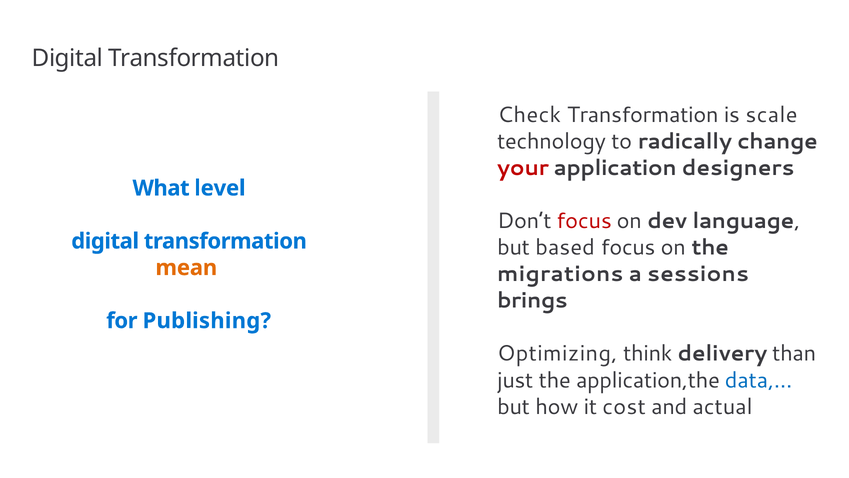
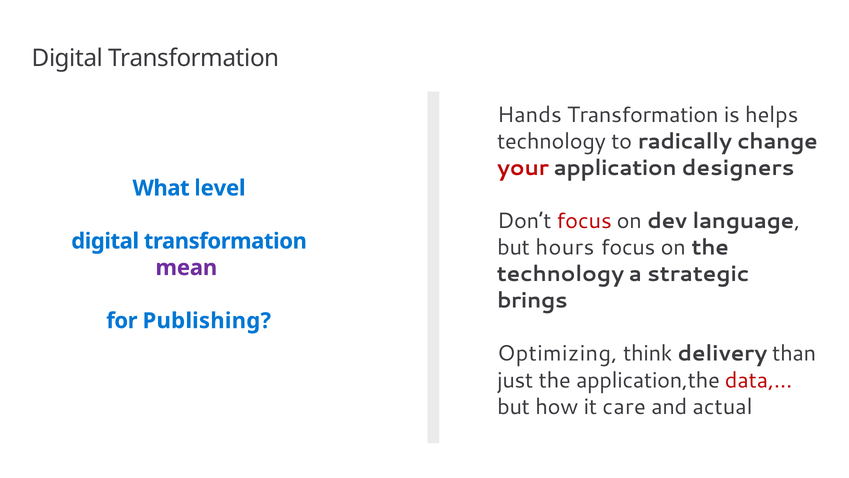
Check: Check -> Hands (529, 115)
scale: scale -> helps (772, 115)
based: based -> hours (565, 247)
mean colour: orange -> purple (186, 268)
migrations: migrations -> technology (560, 274)
sessions: sessions -> strategic (698, 274)
data,… colour: blue -> red (759, 380)
cost: cost -> care (624, 406)
